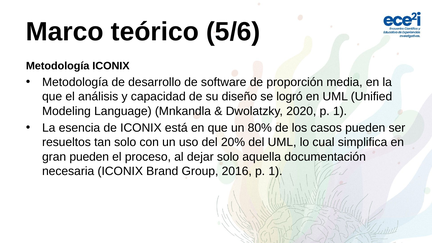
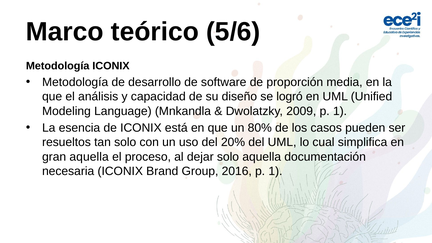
2020: 2020 -> 2009 (301, 111)
gran pueden: pueden -> aquella (89, 157)
